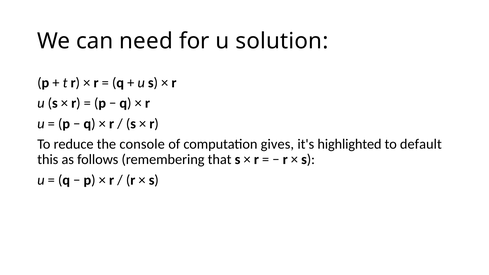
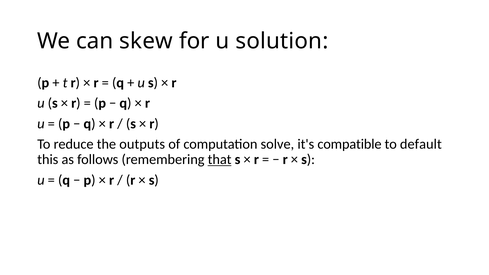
need: need -> skew (146, 41)
console: console -> outputs (142, 144)
gives: gives -> solve (277, 144)
highlighted: highlighted -> compatible (349, 144)
that underline: none -> present (220, 160)
